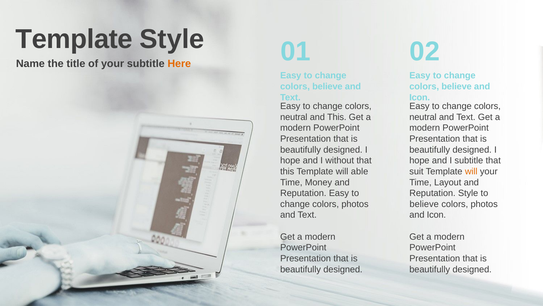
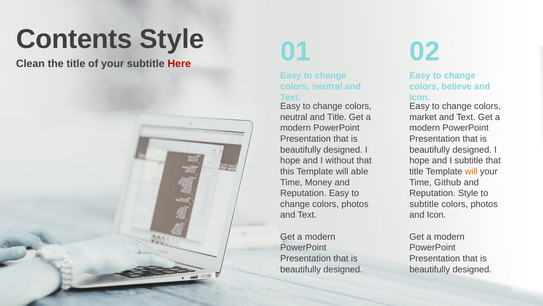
Template: Template -> Contents (74, 39)
Name: Name -> Clean (30, 64)
Here colour: orange -> red (179, 64)
believe: believe -> neutral (327, 86)
and This: This -> Title (337, 117)
neutral: neutral -> market (423, 117)
suit: suit -> title (416, 171)
Layout: Layout -> Github (448, 182)
believe: believe -> subtitle (424, 204)
